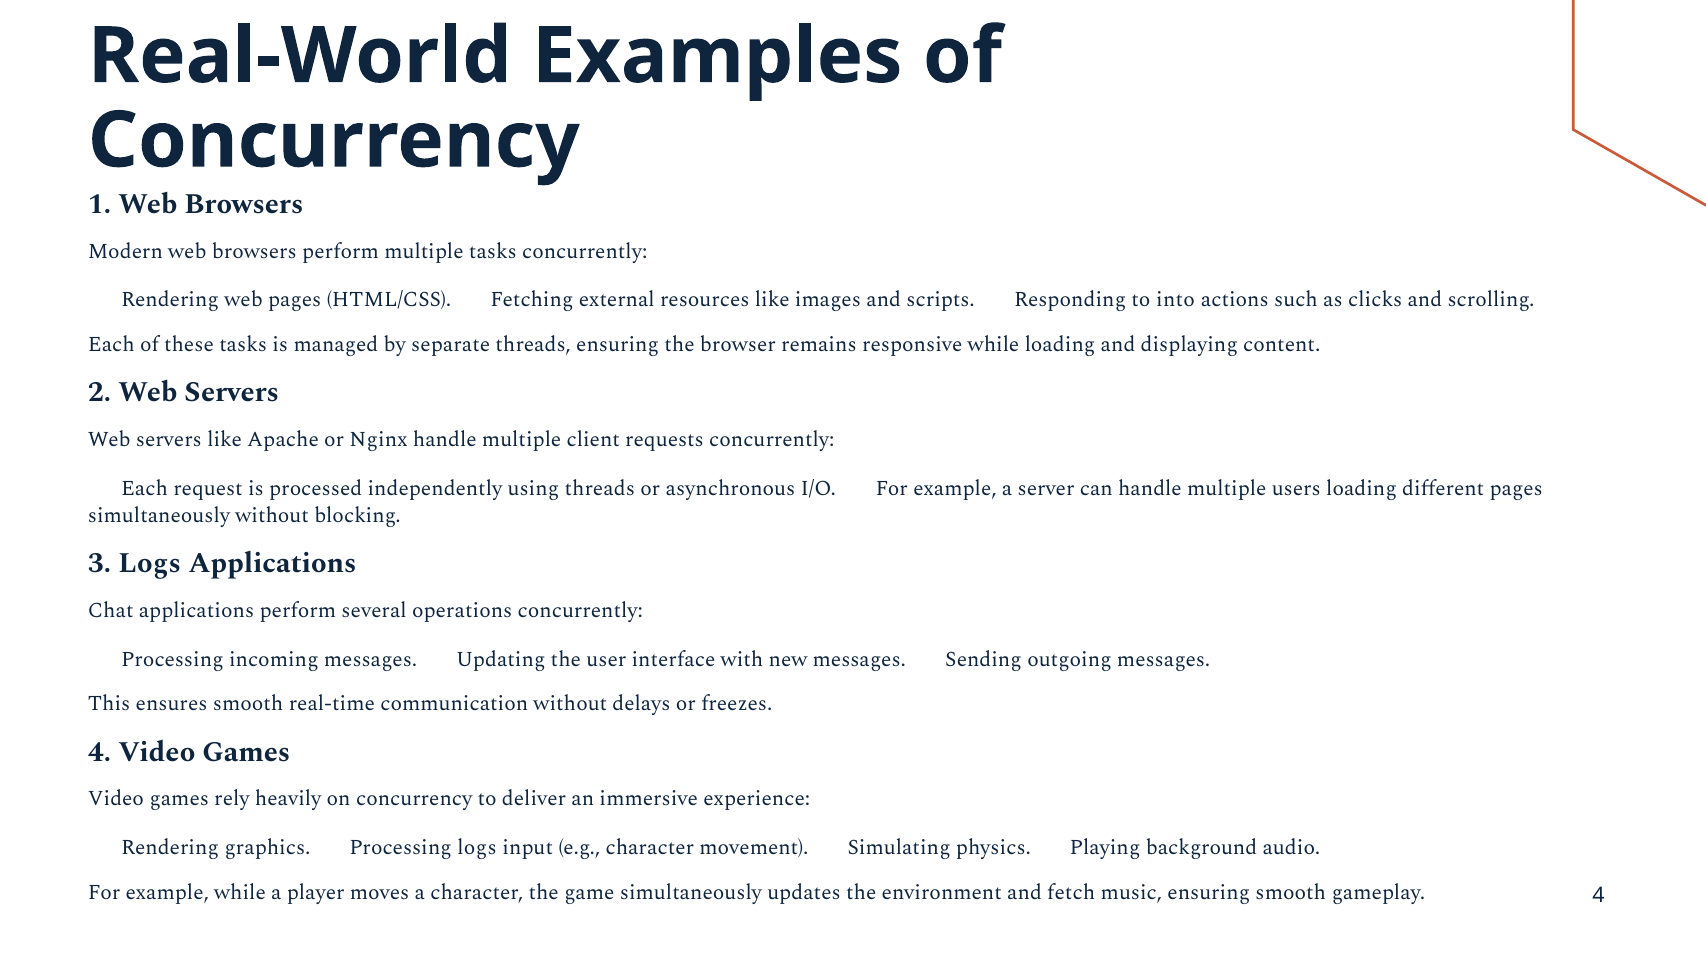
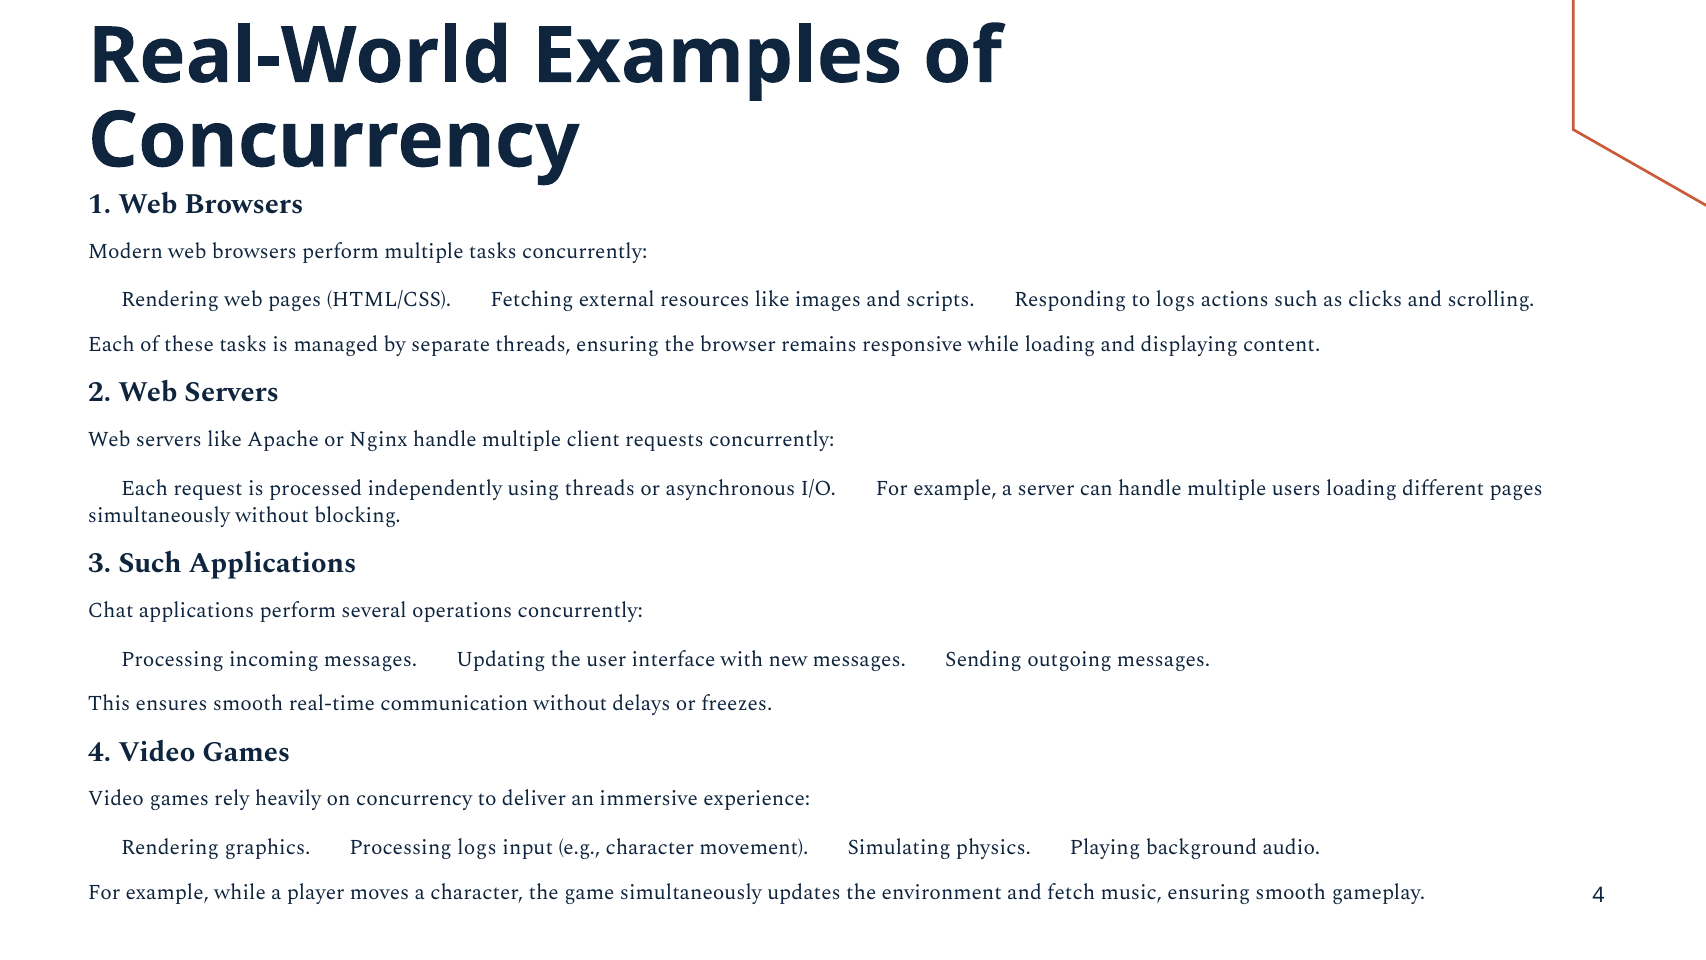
to into: into -> logs (1176, 300)
3 Logs: Logs -> Such (150, 563)
